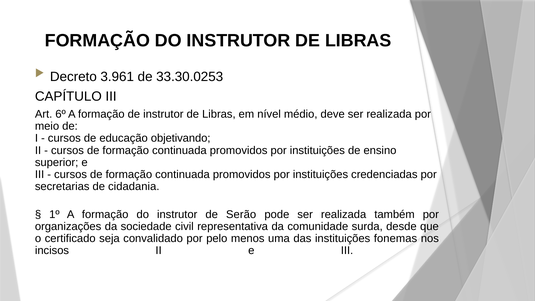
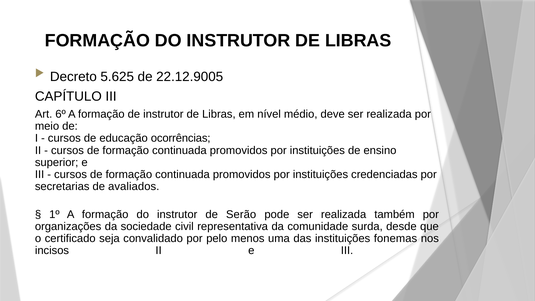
3.961: 3.961 -> 5.625 (117, 77)
33.30.0253: 33.30.0253 -> 22.12.9005 (190, 77)
objetivando: objetivando -> ocorrências (181, 138)
cidadania: cidadania -> avaliados (134, 186)
